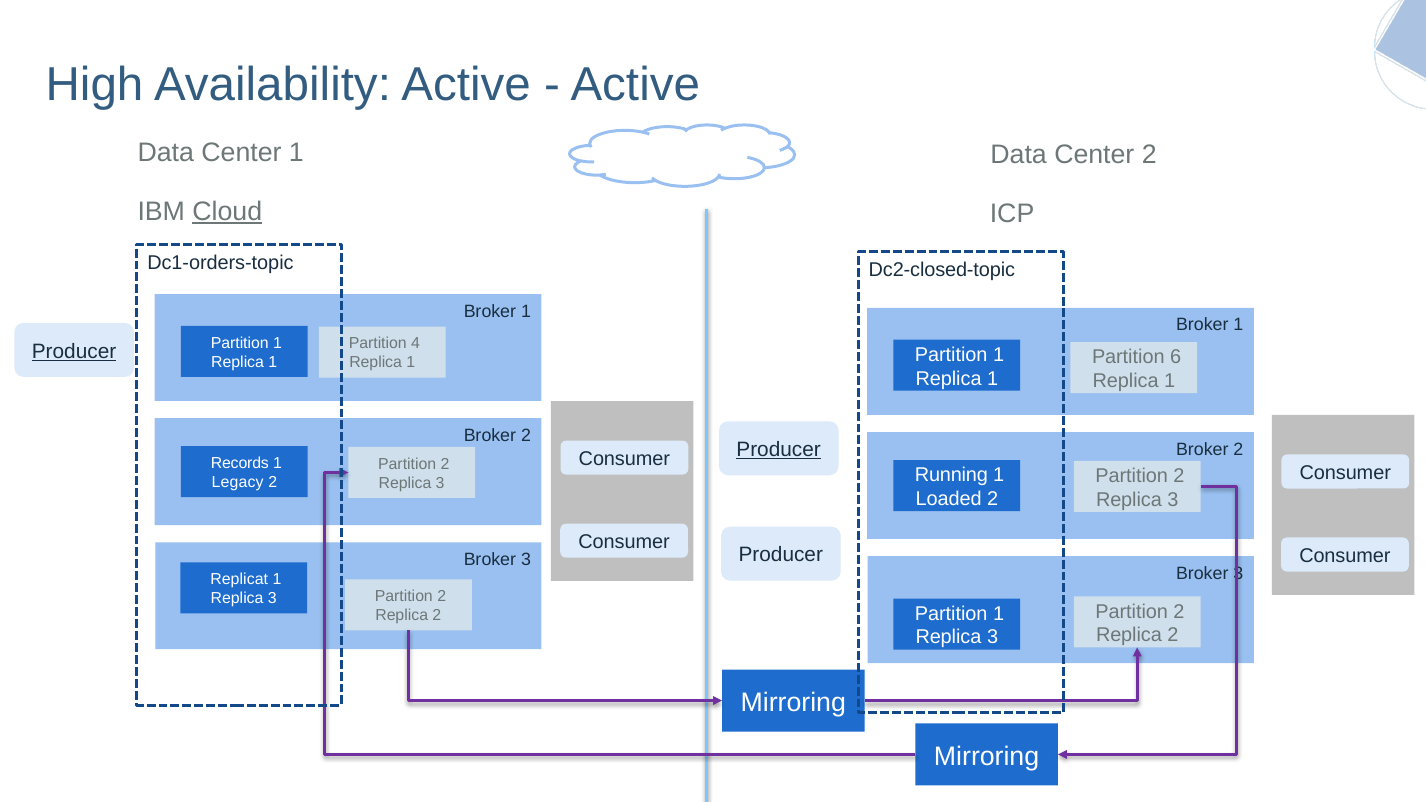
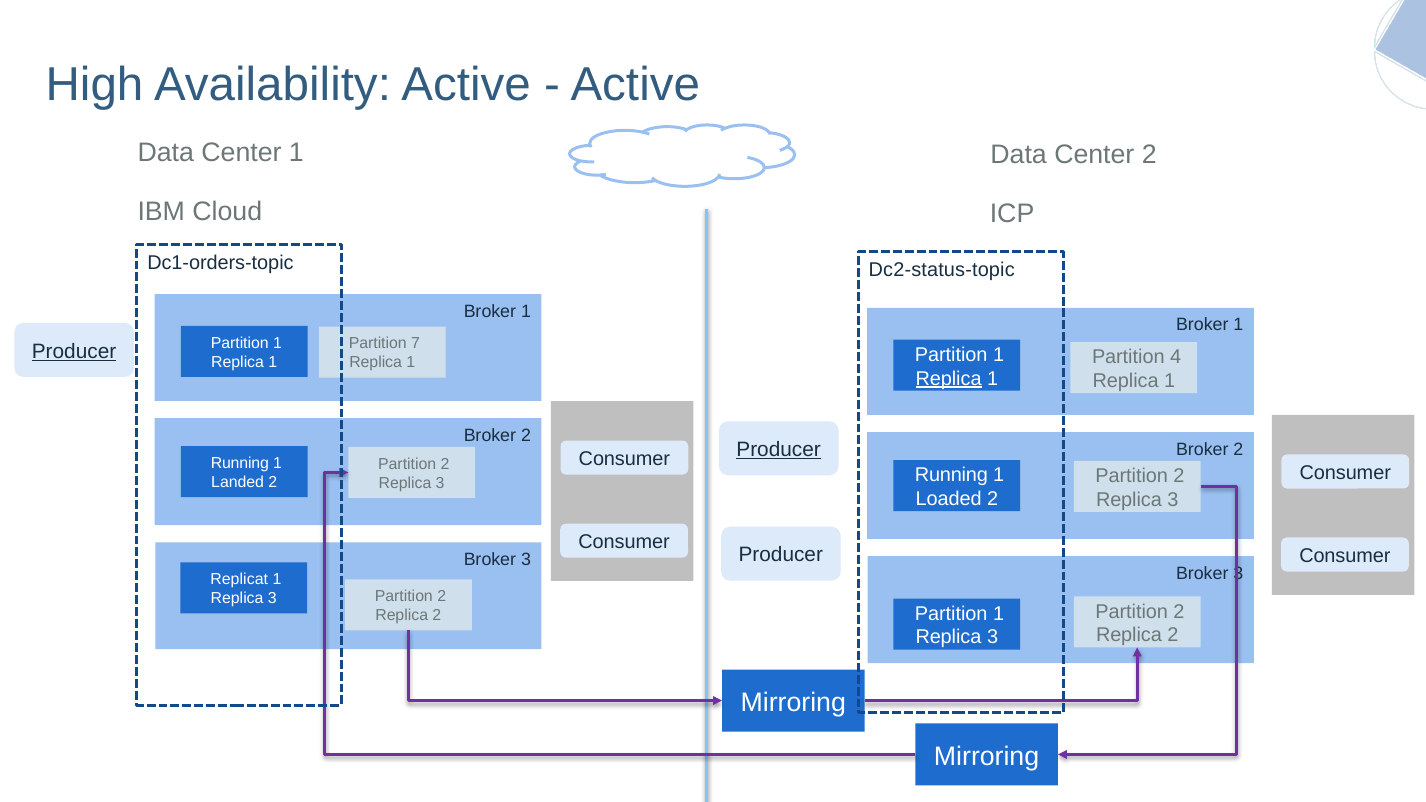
Cloud underline: present -> none (227, 212)
Dc2-closed-topic: Dc2-closed-topic -> Dc2-status-topic (942, 270)
4: 4 -> 7 (416, 344)
6: 6 -> 4 (1176, 357)
Replica underline: none -> present (949, 379)
Records: Records -> Running (240, 463)
Legacy: Legacy -> Landed (238, 482)
